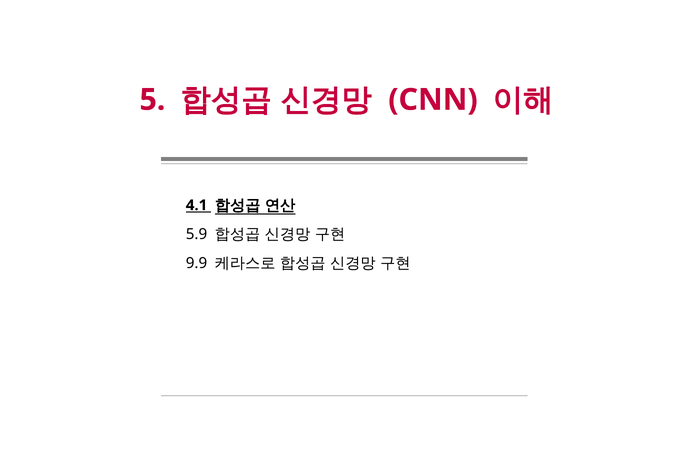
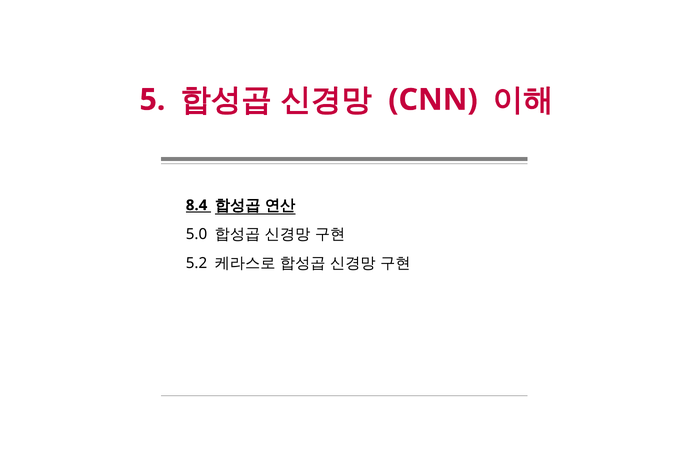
4.1: 4.1 -> 8.4 (197, 205)
5.9: 5.9 -> 5.0 (196, 234)
9.9: 9.9 -> 5.2 (196, 263)
